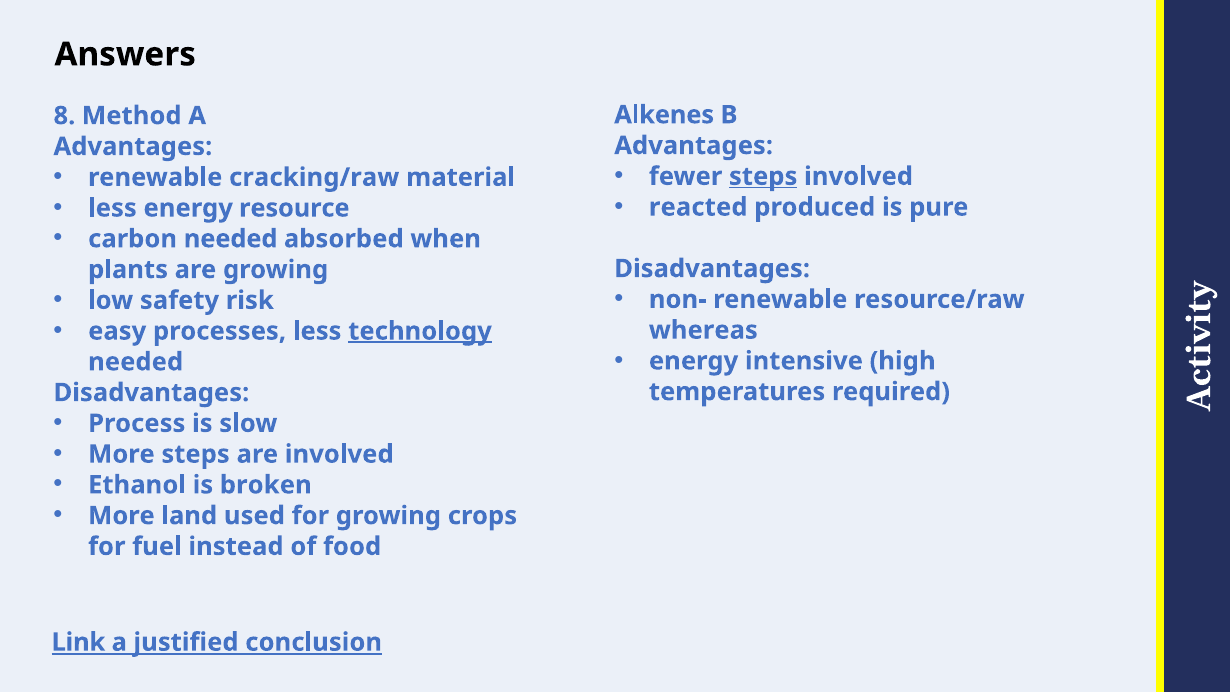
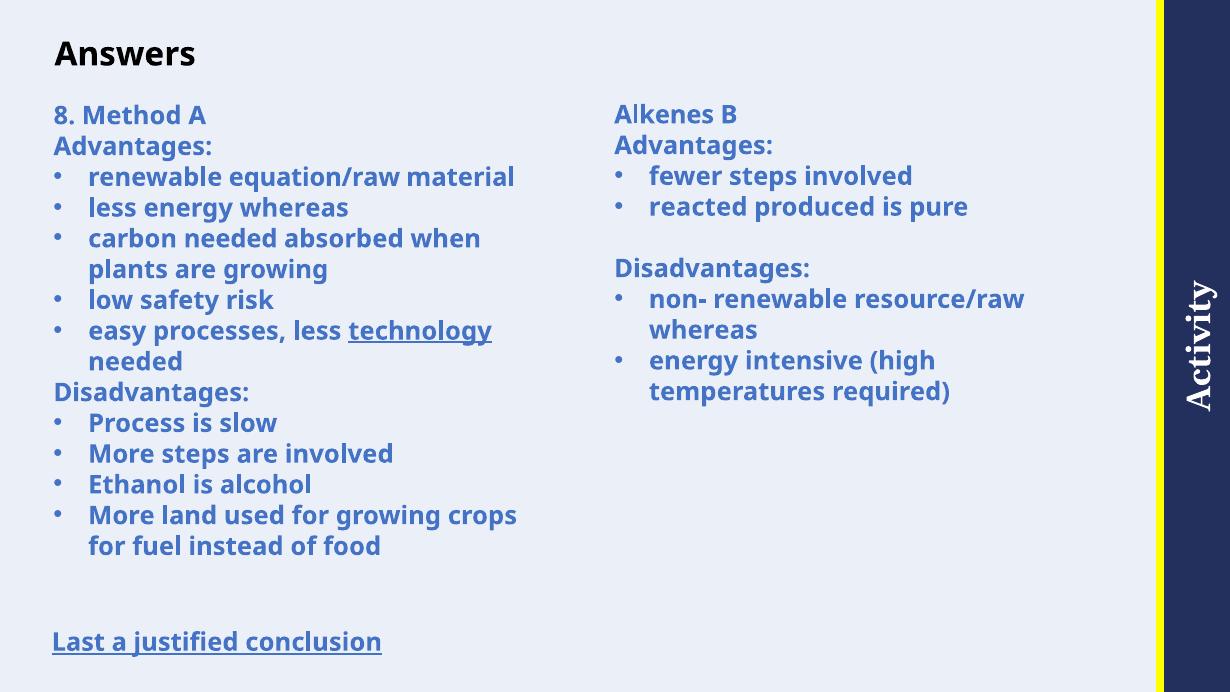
steps underline: present -> none (763, 176)
cracking/raw: cracking/raw -> equation/raw (314, 177)
energy resource: resource -> whereas (294, 208)
broken: broken -> alcohol (266, 485)
Link: Link -> Last (78, 642)
